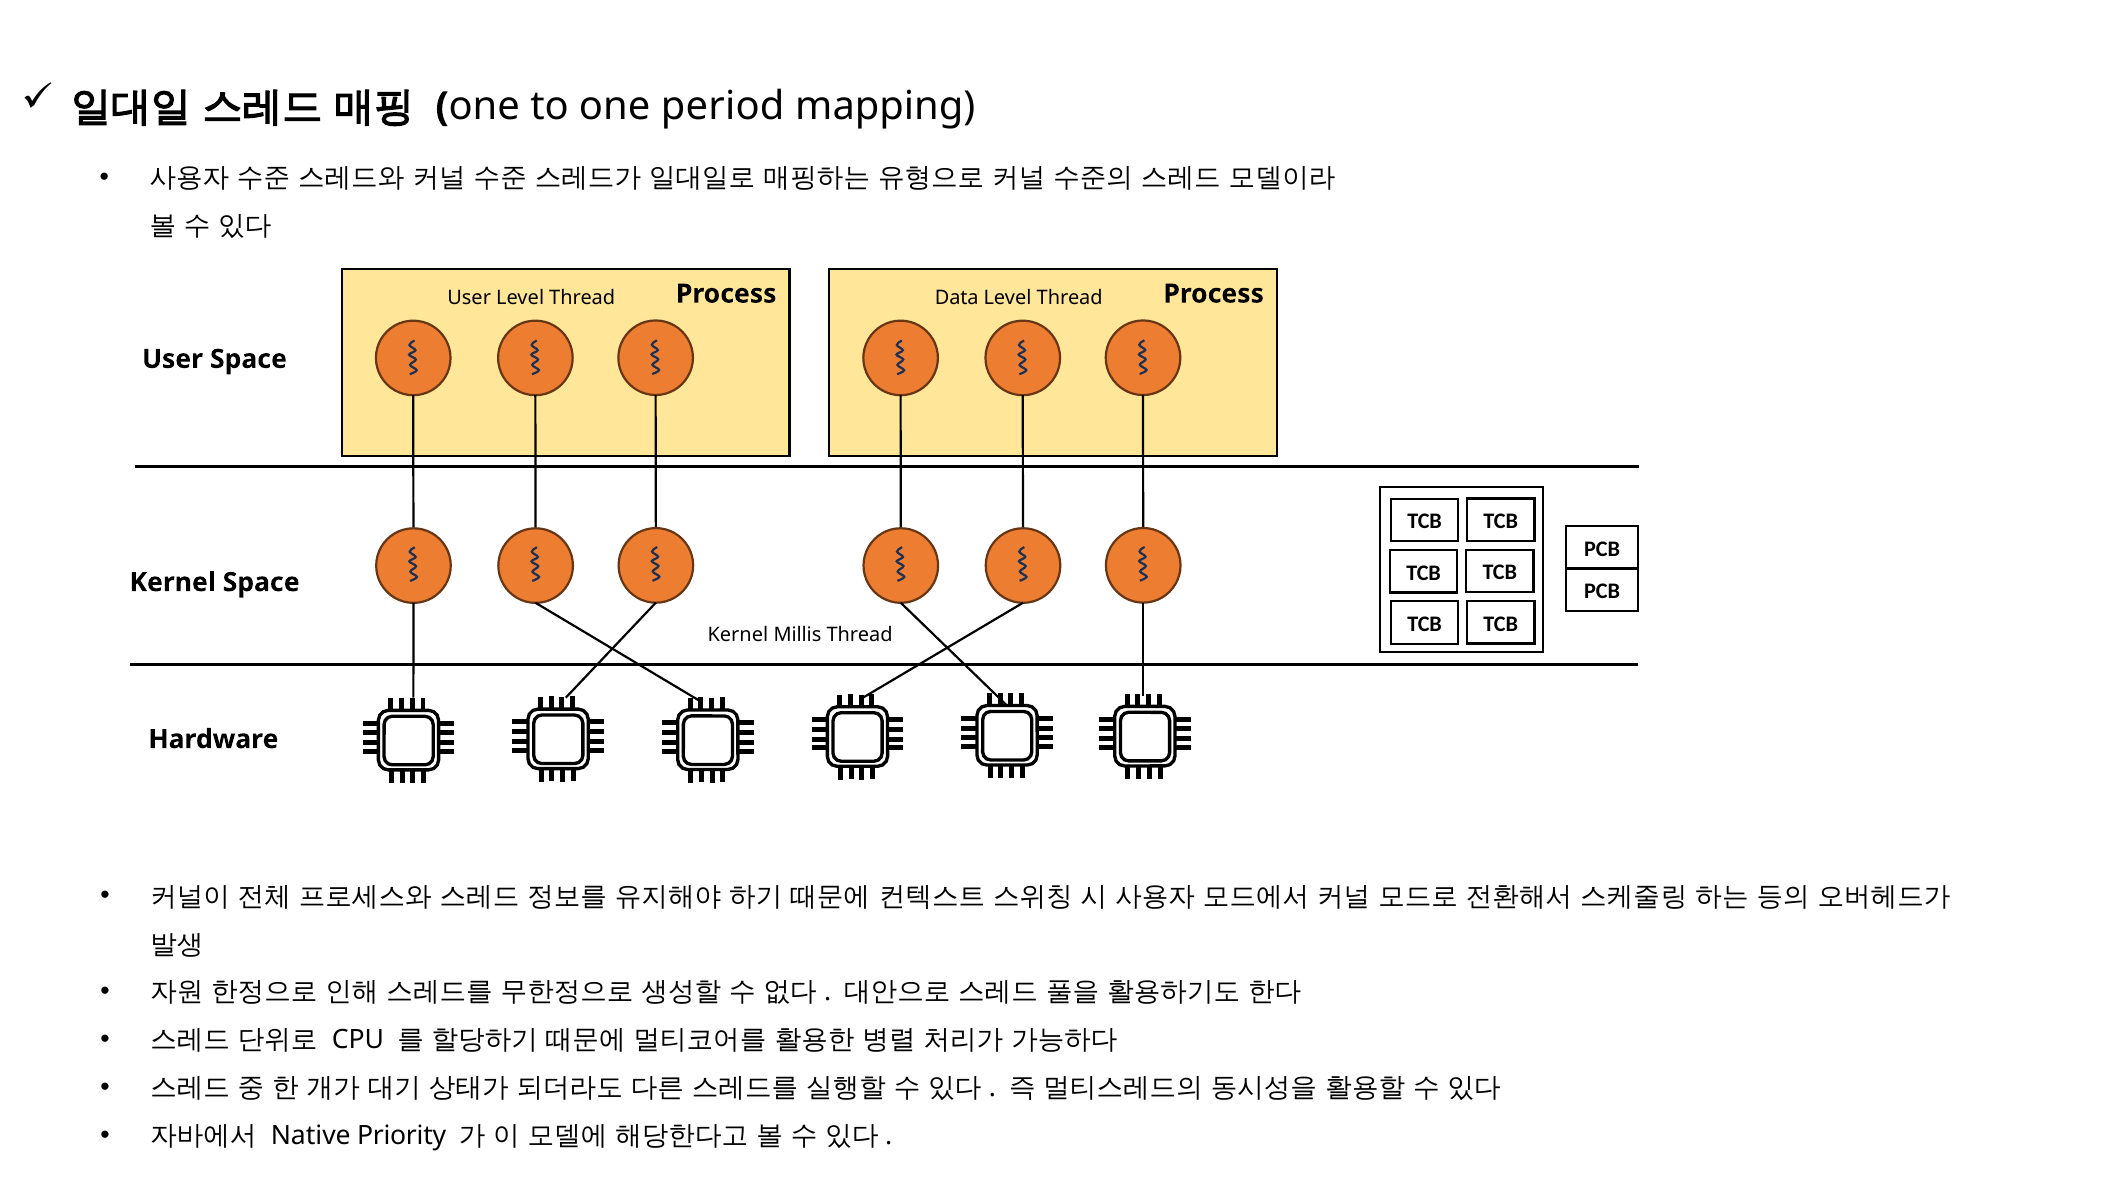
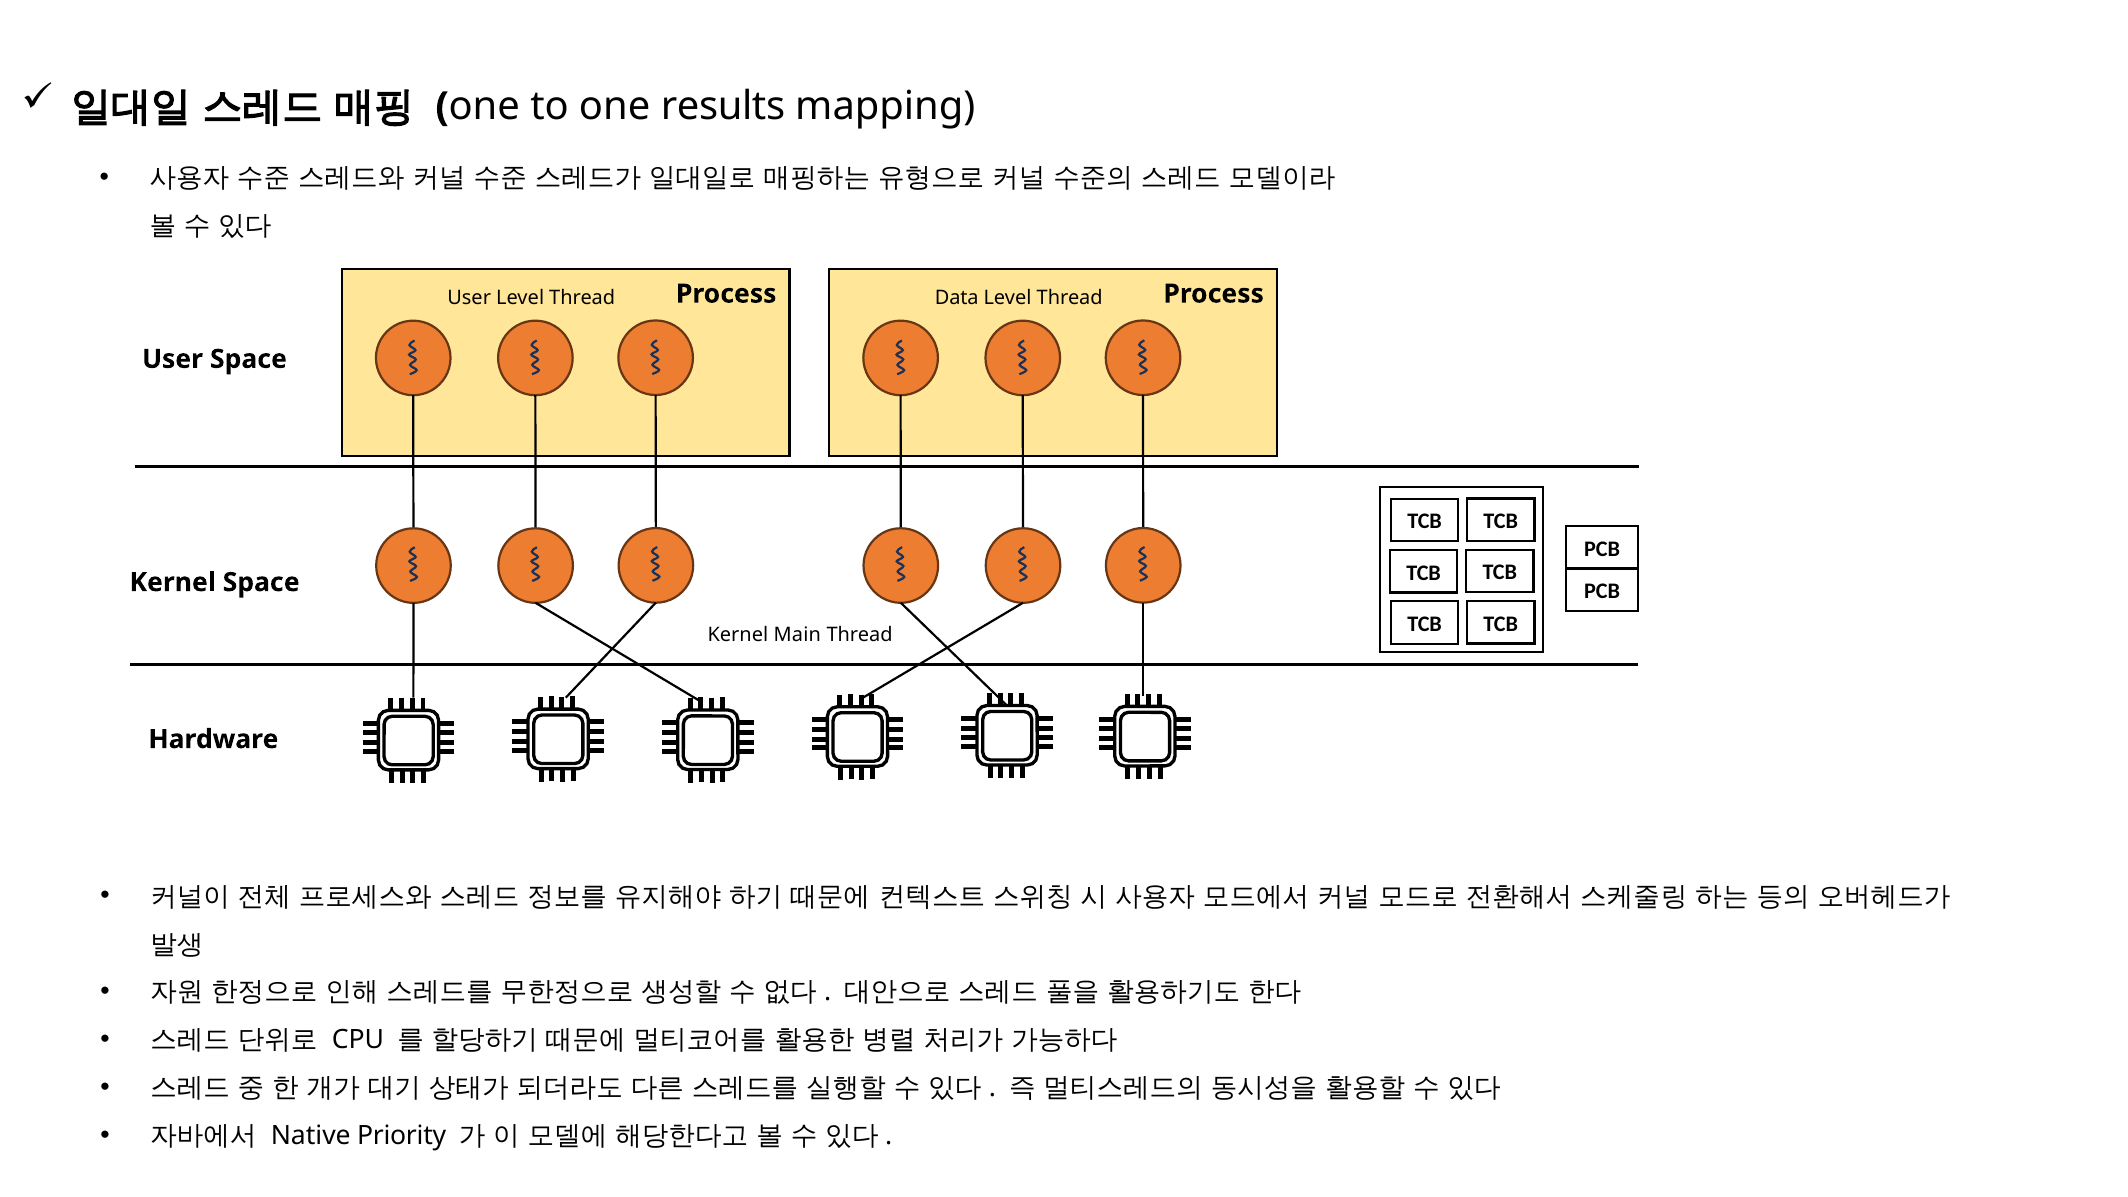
period: period -> results (723, 107)
Millis: Millis -> Main (797, 635)
